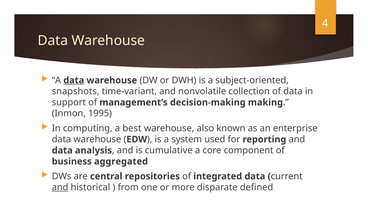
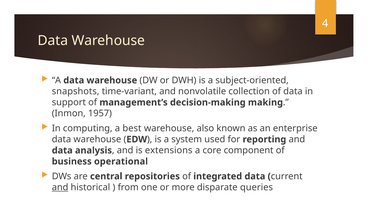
data underline: present -> none (74, 80)
1995: 1995 -> 1957 (100, 113)
cumulative: cumulative -> extensions (169, 150)
aggregated: aggregated -> operational (121, 161)
defined: defined -> queries (257, 187)
